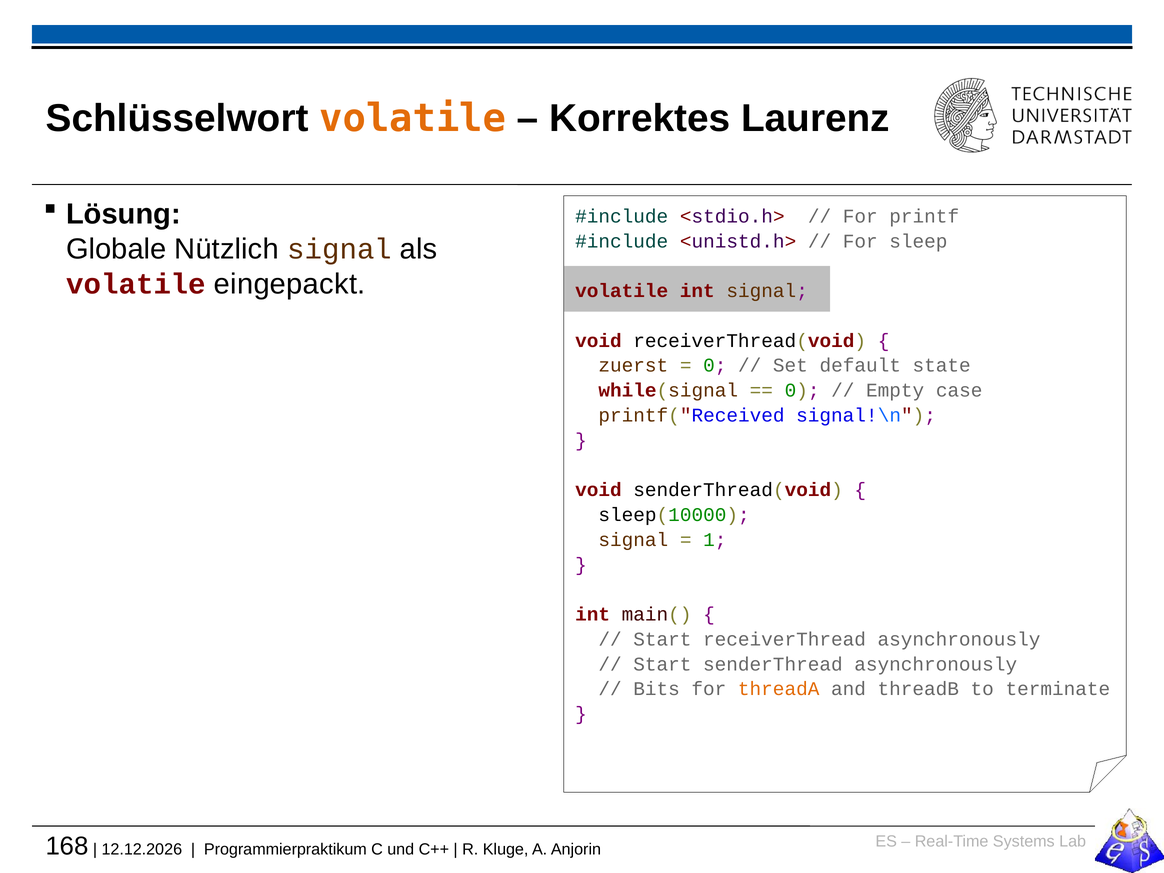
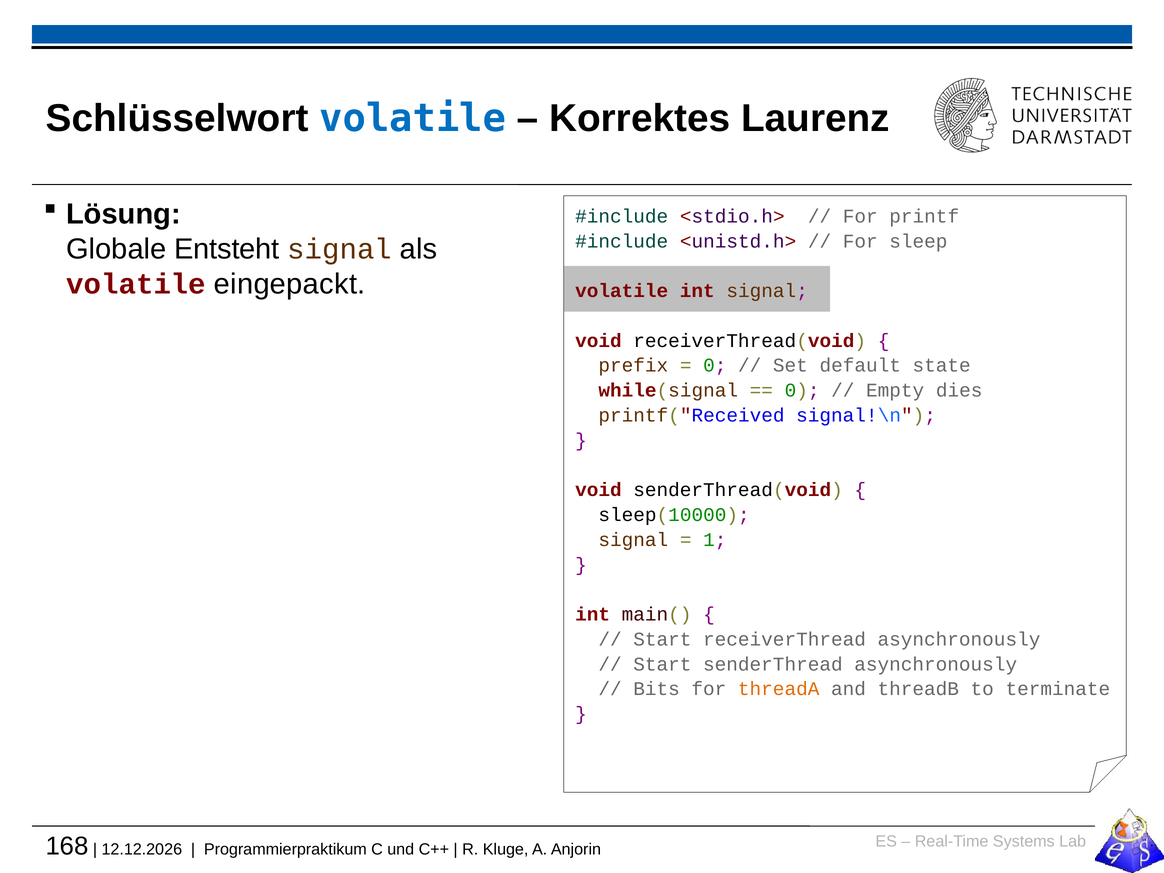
volatile colour: orange -> blue (413, 118)
Nützlich: Nützlich -> Entsteht (227, 249)
zuerst: zuerst -> prefix (633, 366)
case: case -> dies (959, 390)
